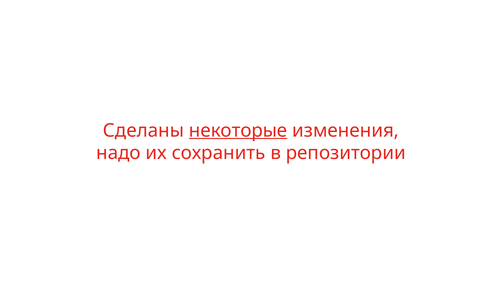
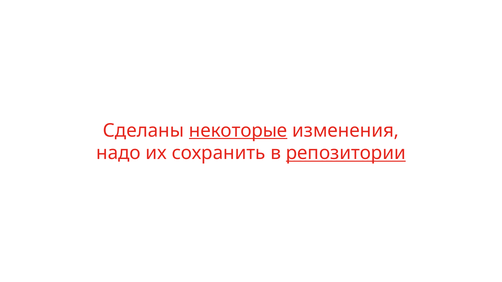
репозитории underline: none -> present (346, 153)
